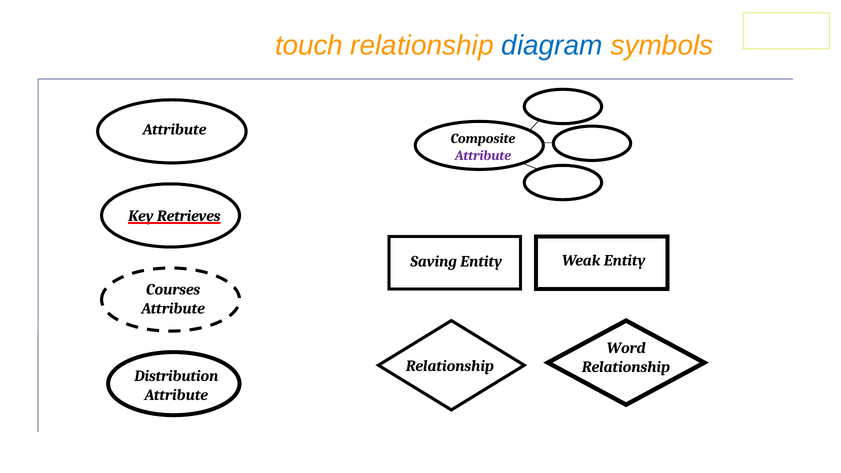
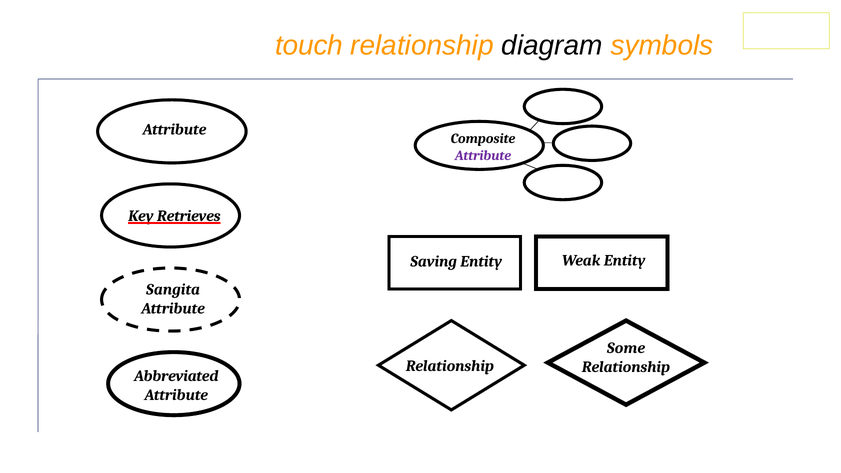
diagram colour: blue -> black (552, 46)
Courses: Courses -> Sangita (173, 290)
Word: Word -> Some (626, 348)
Distribution: Distribution -> Abbreviated (176, 376)
